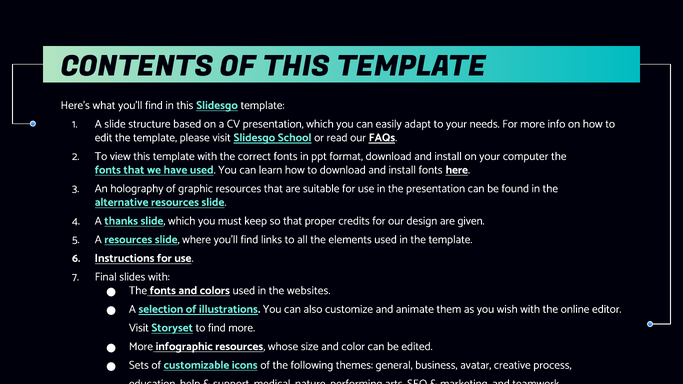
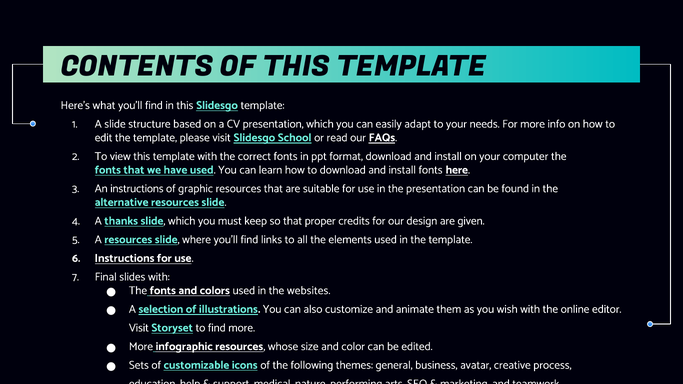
An holography: holography -> instructions (137, 189)
